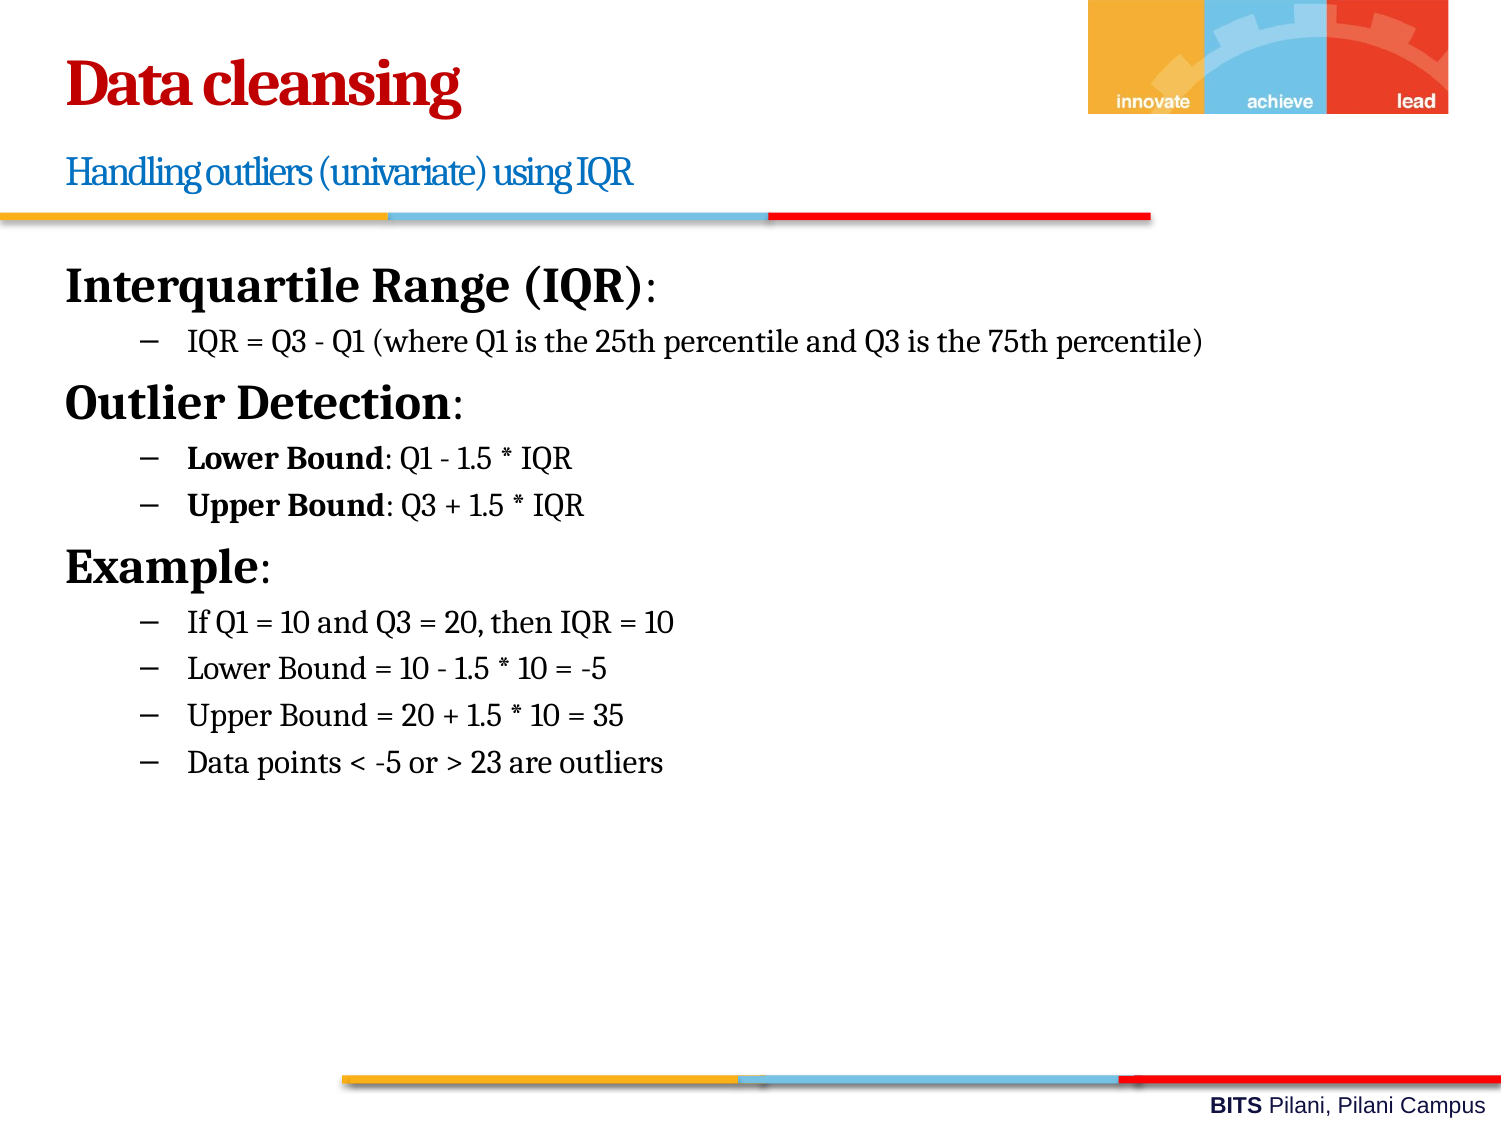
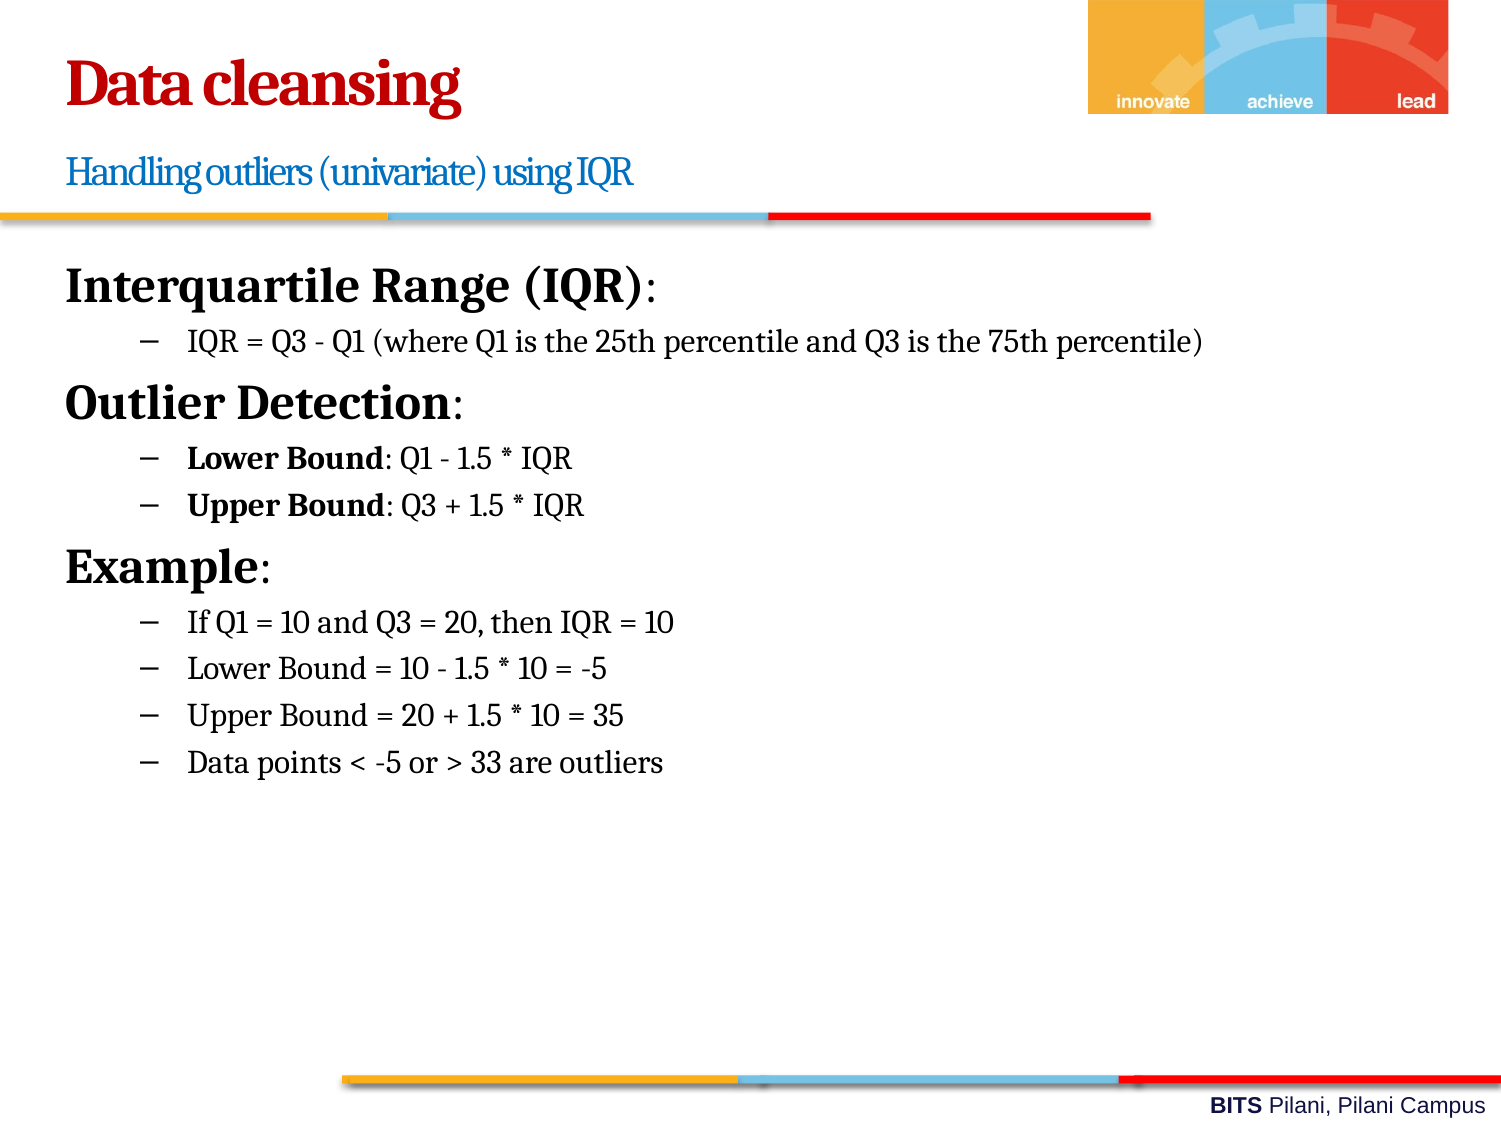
23: 23 -> 33 (486, 762)
